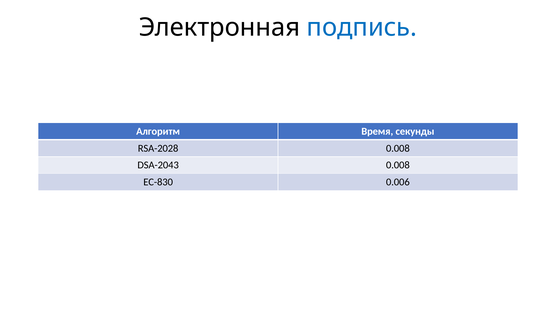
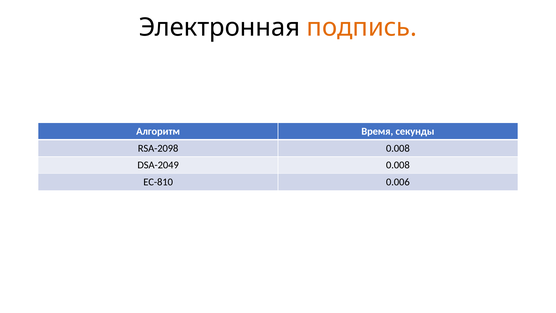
подпись colour: blue -> orange (362, 27)
RSA-2028: RSA-2028 -> RSA-2098 (158, 148)
DSA-2043: DSA-2043 -> DSA-2049 (158, 165)
EC-830: EC-830 -> EC-810 (158, 182)
